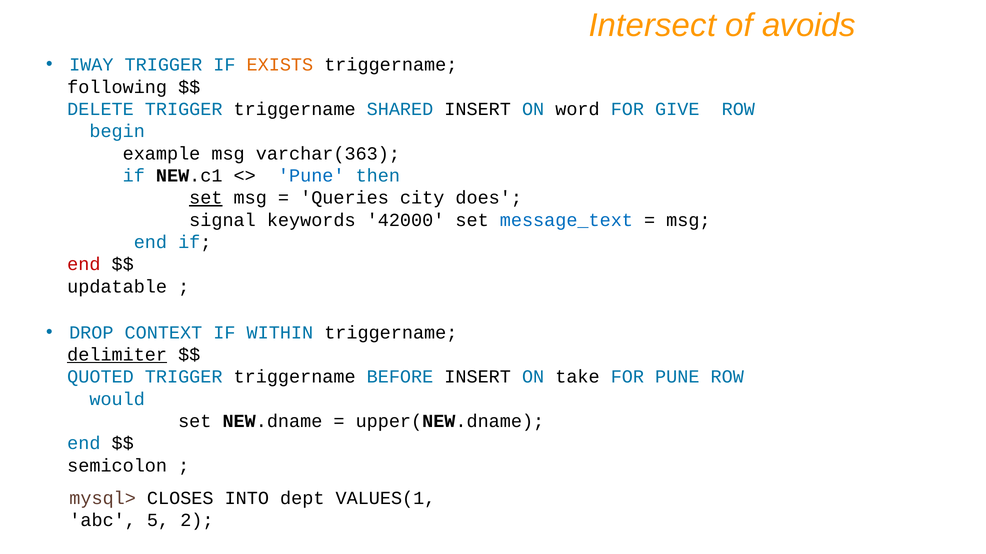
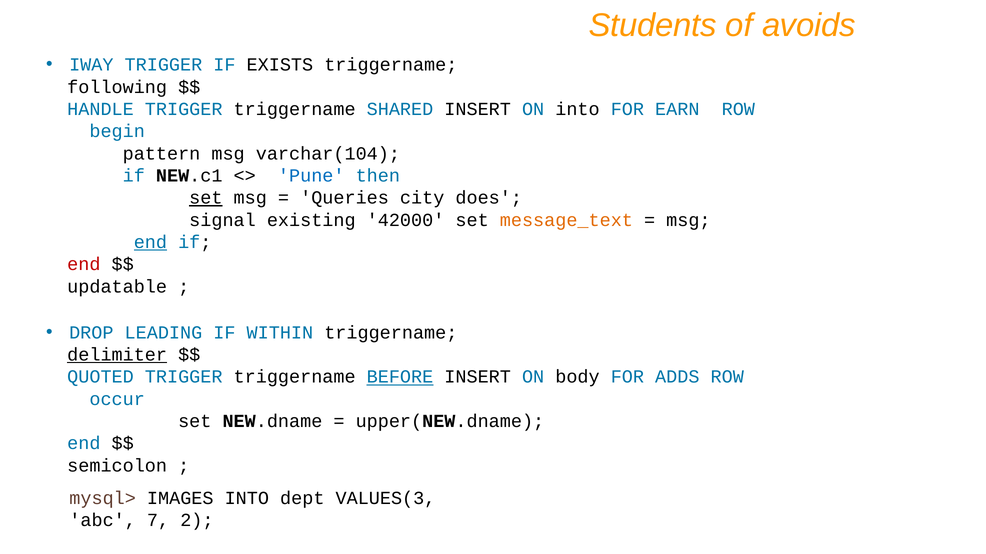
Intersect: Intersect -> Students (653, 26)
EXISTS colour: orange -> black (280, 65)
DELETE: DELETE -> HANDLE (101, 109)
ON word: word -> into (577, 109)
GIVE: GIVE -> EARN (677, 109)
example: example -> pattern (162, 154)
varchar(363: varchar(363 -> varchar(104 (328, 154)
keywords: keywords -> existing (311, 220)
message_text colour: blue -> orange (566, 220)
end underline: none -> present (150, 242)
CONTEXT: CONTEXT -> LEADING (163, 333)
BEFORE underline: none -> present (400, 377)
take: take -> body (577, 377)
FOR PUNE: PUNE -> ADDS (677, 377)
would: would -> occur (117, 399)
CLOSES: CLOSES -> IMAGES (180, 498)
VALUES(1: VALUES(1 -> VALUES(3 (385, 498)
5: 5 -> 7 (158, 521)
